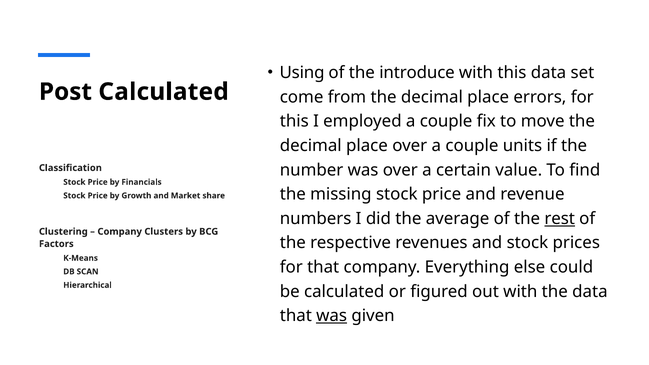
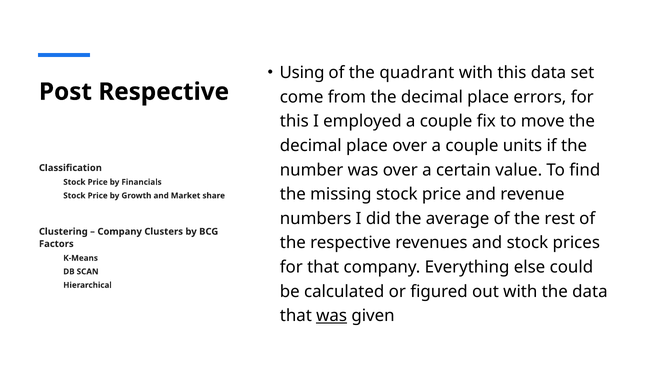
introduce: introduce -> quadrant (417, 73)
Post Calculated: Calculated -> Respective (164, 92)
rest underline: present -> none (560, 219)
